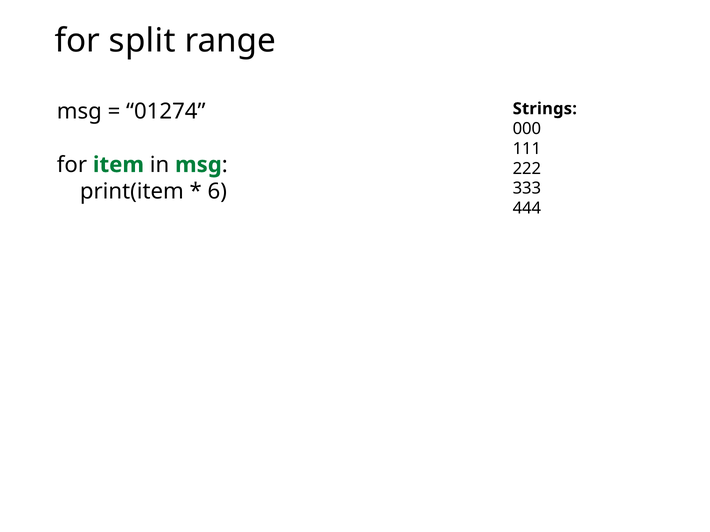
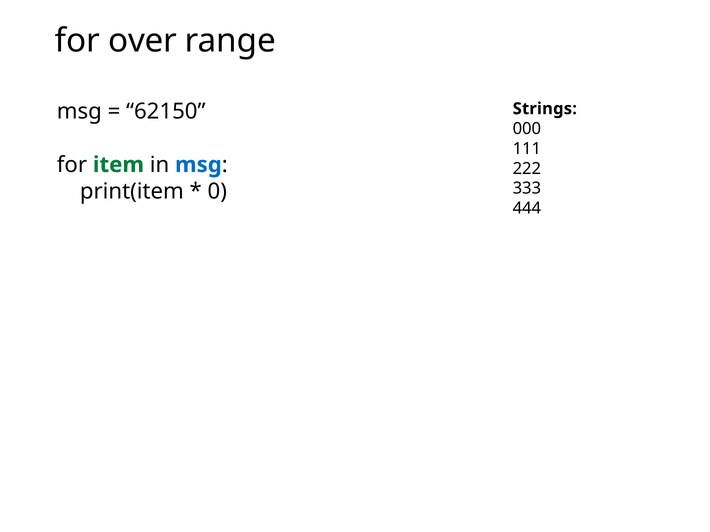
split: split -> over (143, 41)
01274: 01274 -> 62150 (166, 112)
msg colour: green -> blue (198, 165)
6: 6 -> 0 (217, 192)
